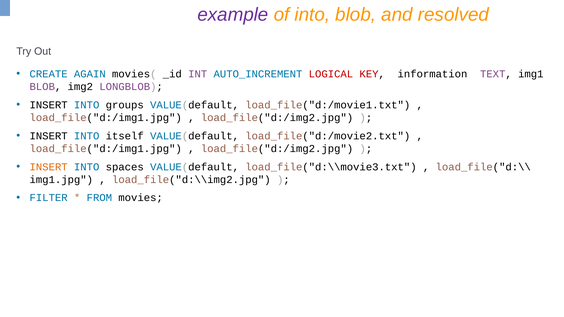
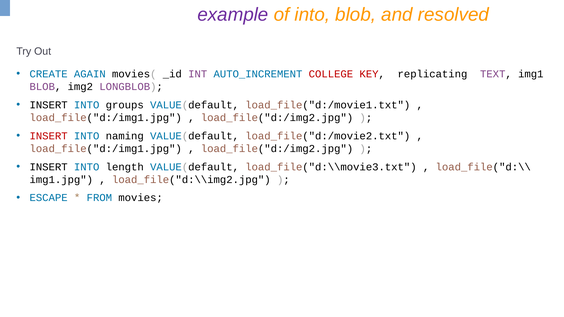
LOGICAL: LOGICAL -> COLLEGE (331, 74)
information: information -> replicating (432, 74)
INSERT colour: black -> red (49, 136)
itself: itself -> naming (125, 136)
INSERT colour: orange -> black (49, 167)
spaces: spaces -> length (125, 167)
FILTER: FILTER -> ESCAPE (49, 198)
